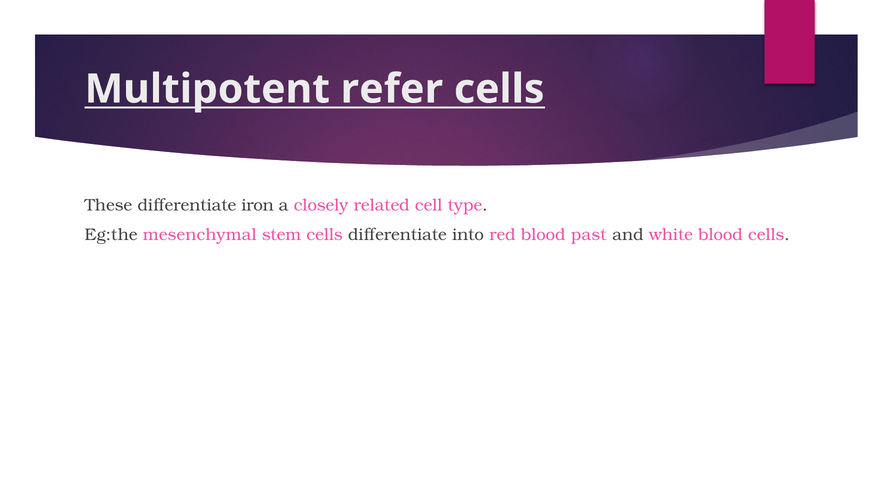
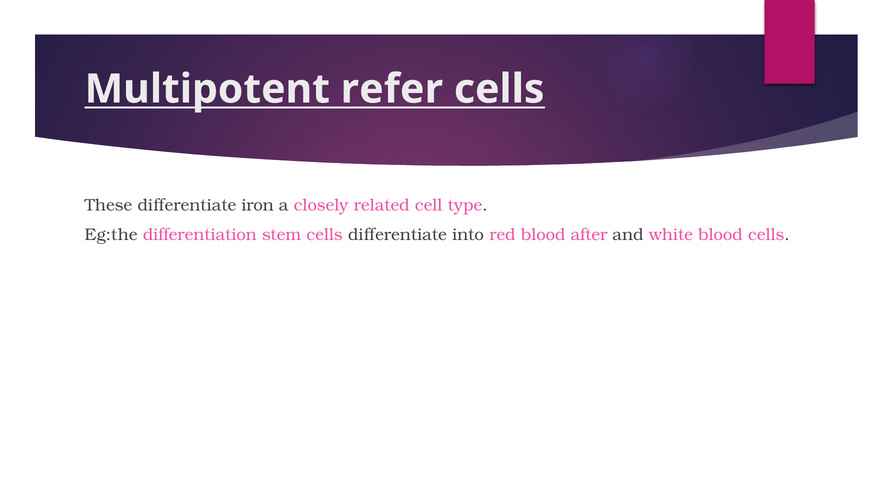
mesenchymal: mesenchymal -> differentiation (200, 235)
past: past -> after (589, 235)
